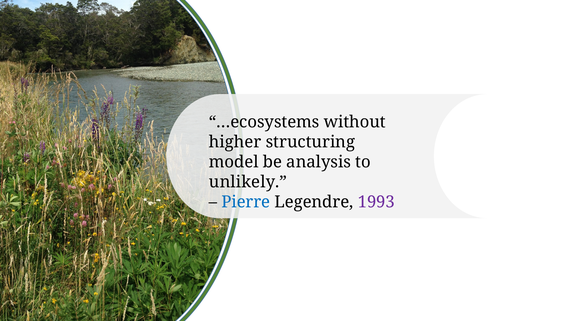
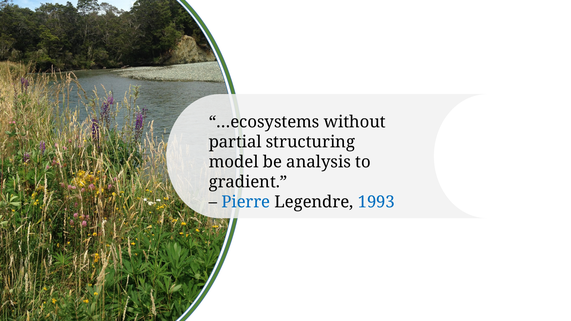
higher: higher -> partial (235, 142)
unlikely: unlikely -> gradient (248, 182)
1993 colour: purple -> blue (376, 202)
